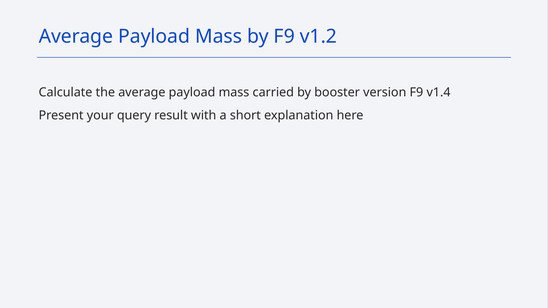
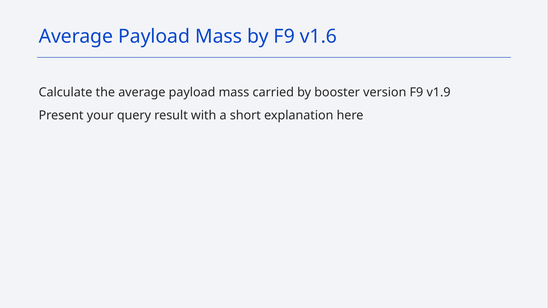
v1.2: v1.2 -> v1.6 (318, 37)
v1.4: v1.4 -> v1.9 (439, 92)
